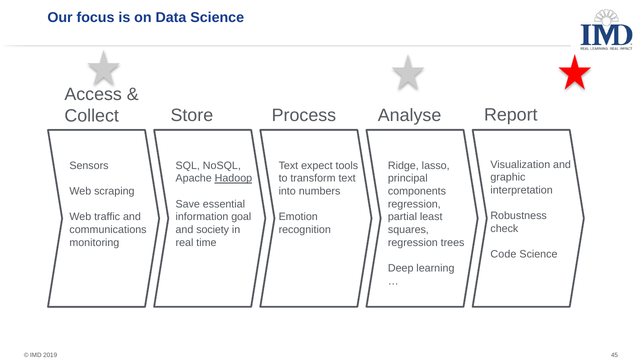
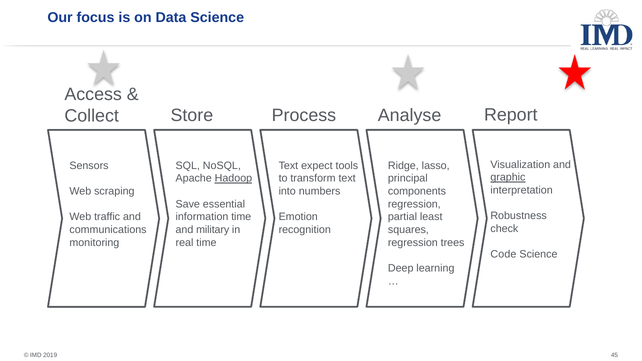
graphic underline: none -> present (508, 177)
information goal: goal -> time (241, 217)
society: society -> military (213, 230)
